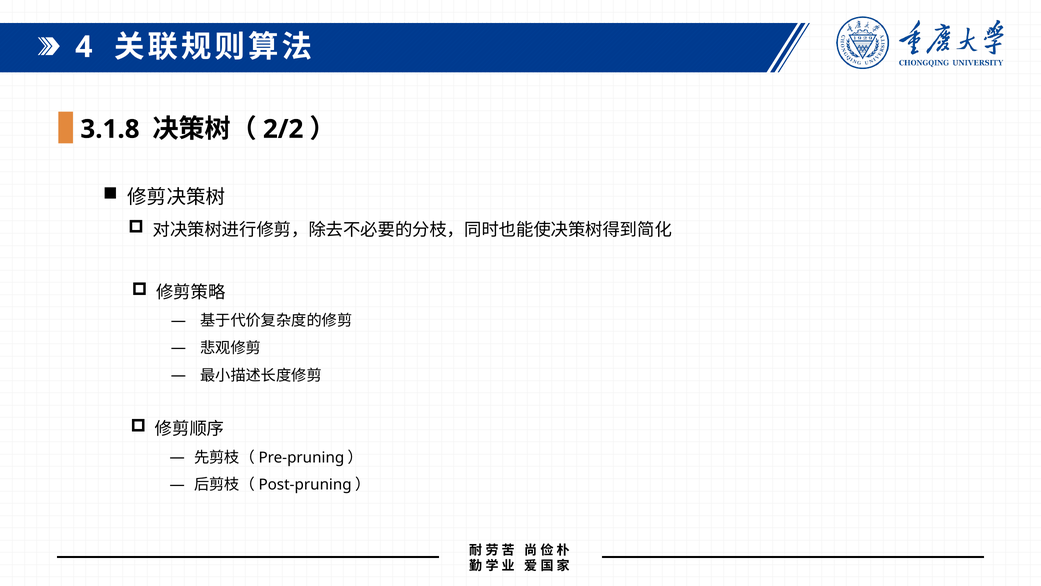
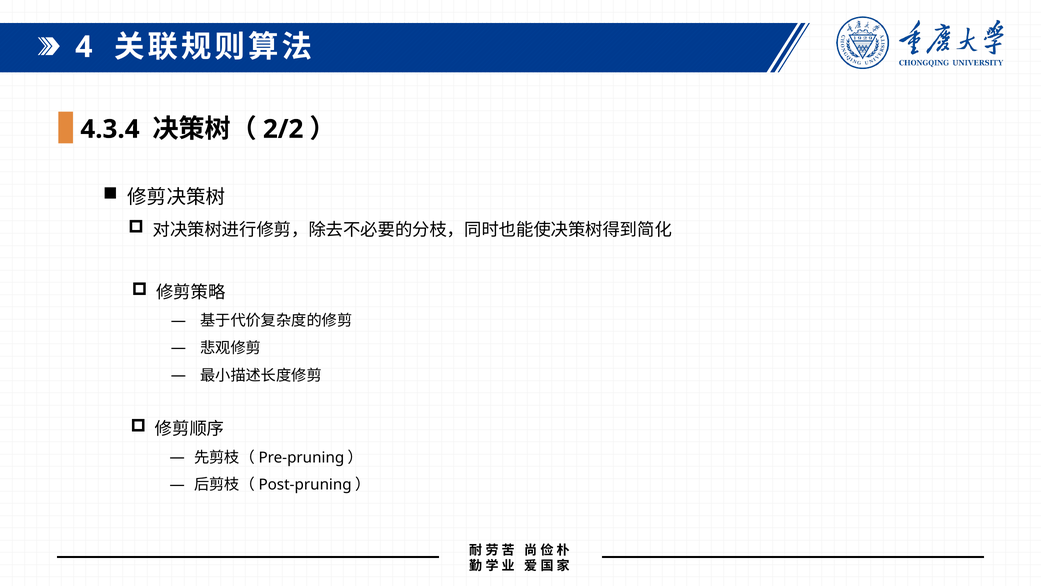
3.1.8: 3.1.8 -> 4.3.4 (110, 129)
